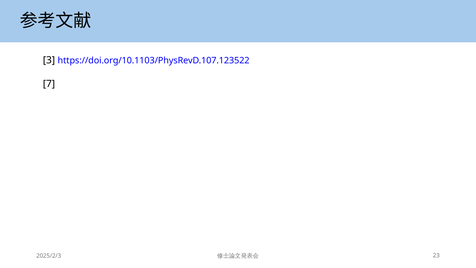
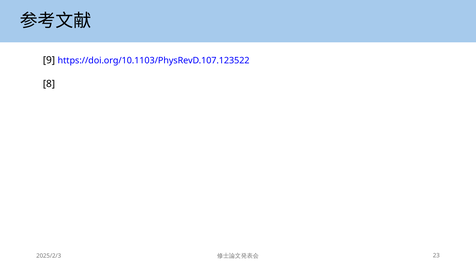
3: 3 -> 9 (49, 60)
7: 7 -> 8 (49, 84)
